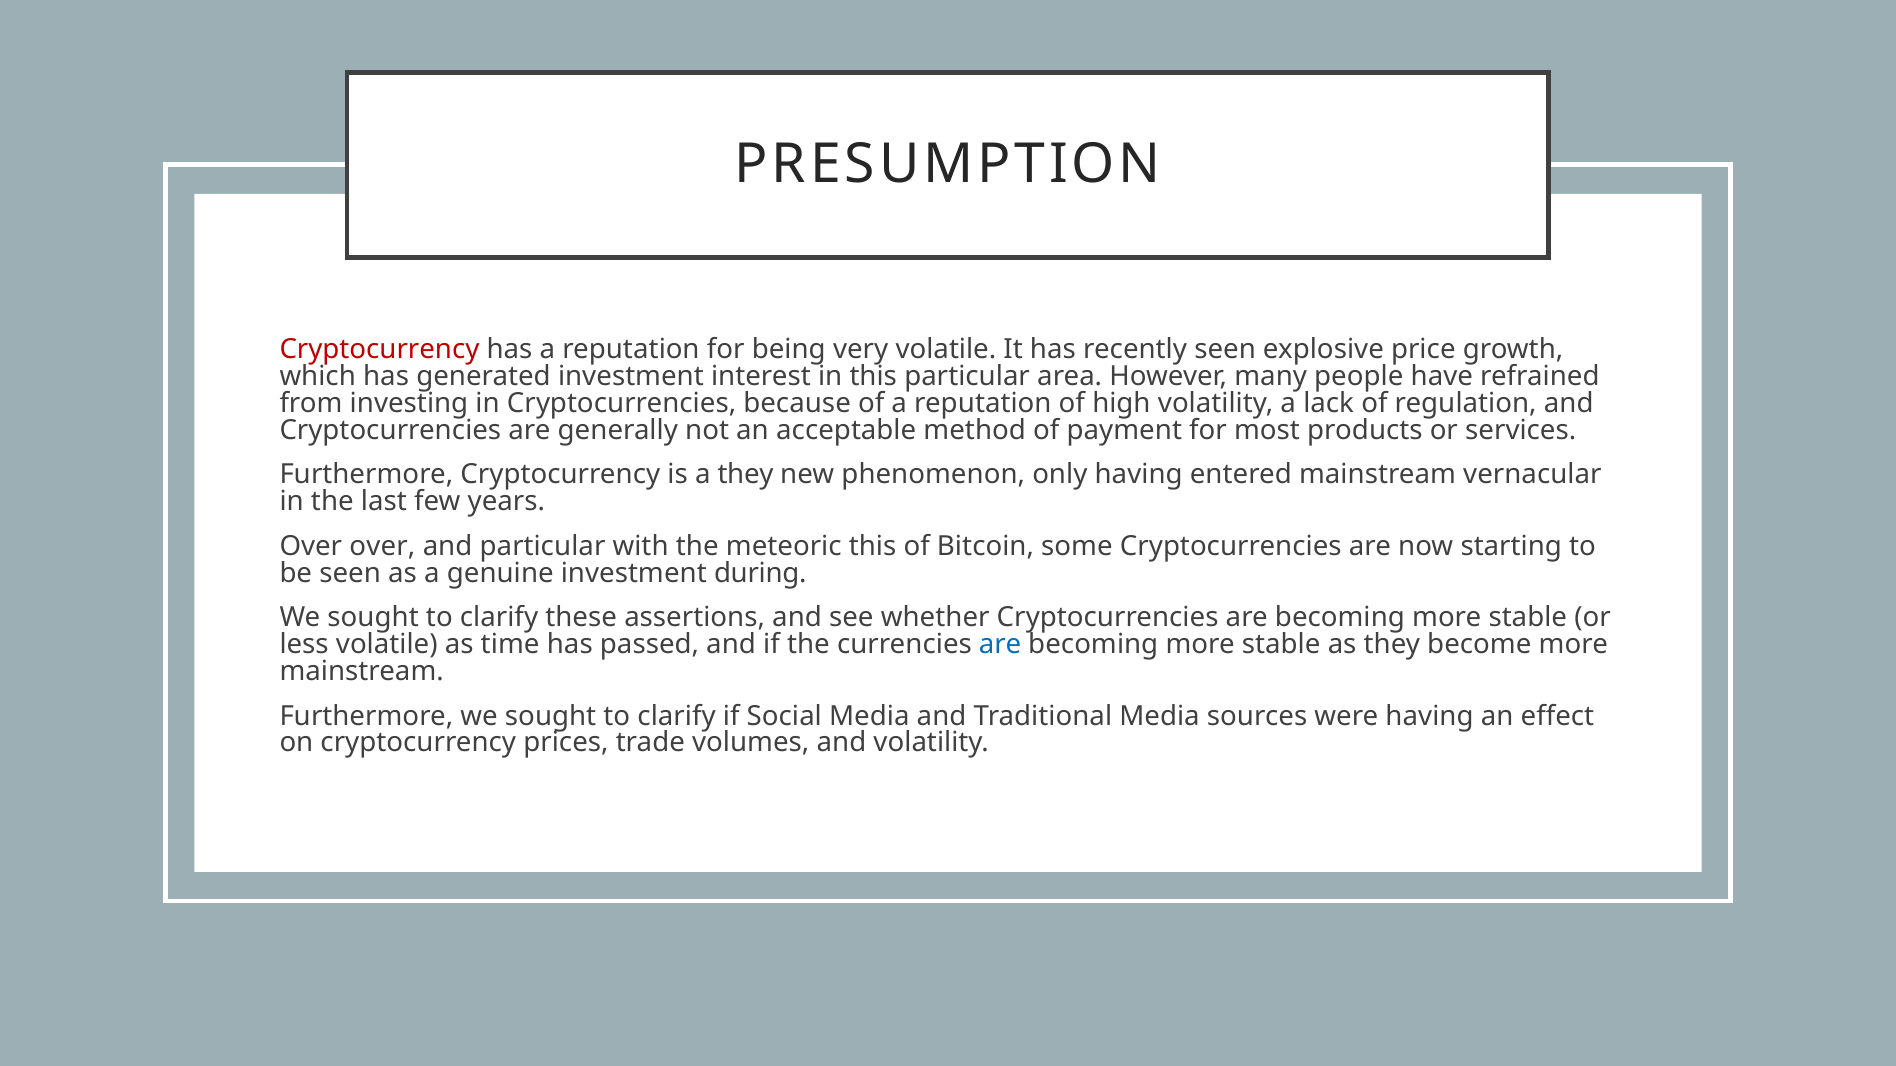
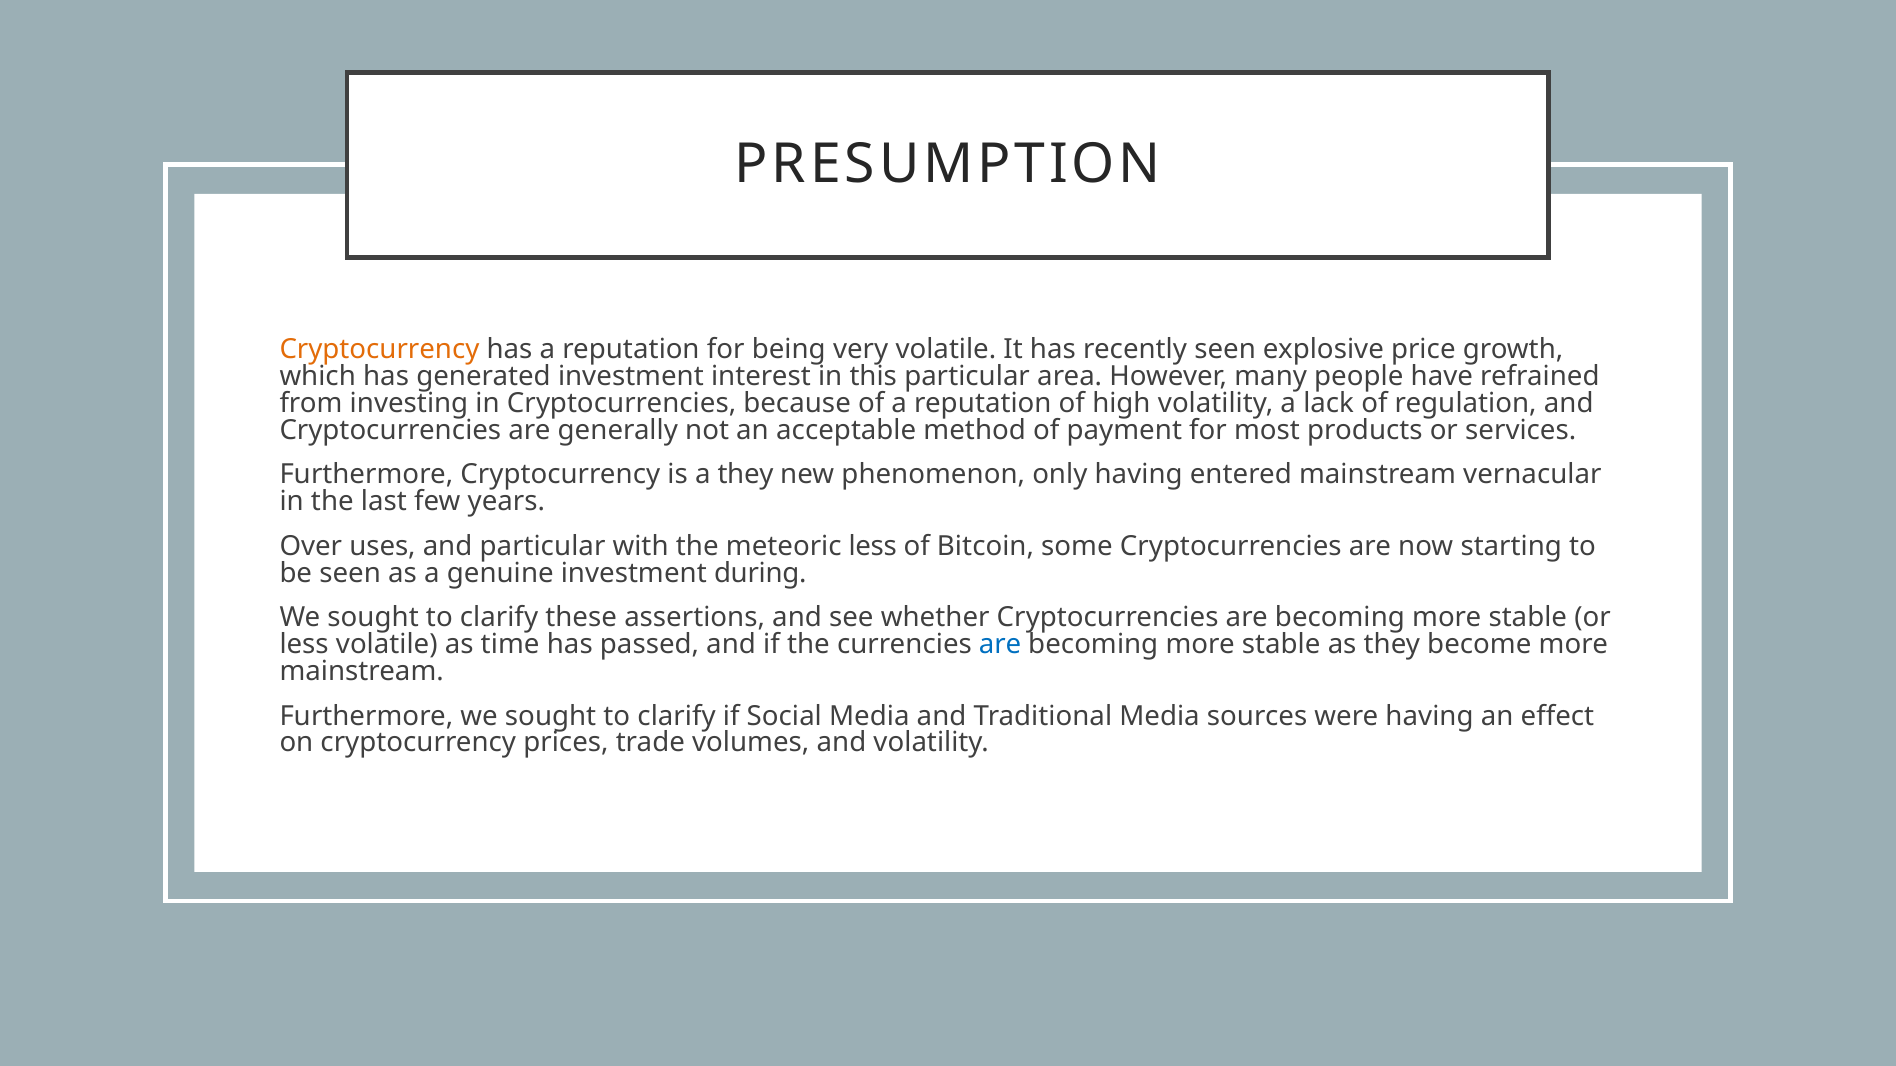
Cryptocurrency colour: red -> orange (379, 350)
Over over: over -> uses (383, 546)
meteoric this: this -> less (873, 546)
